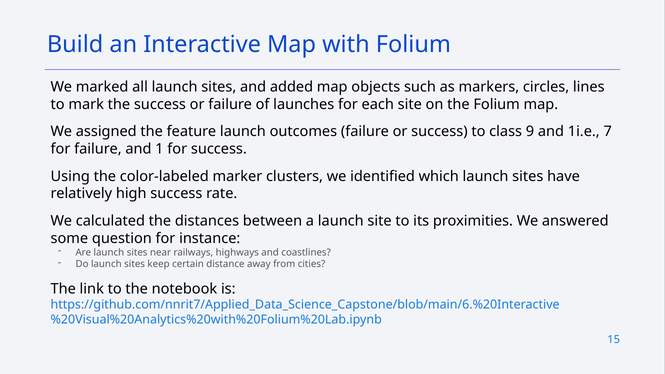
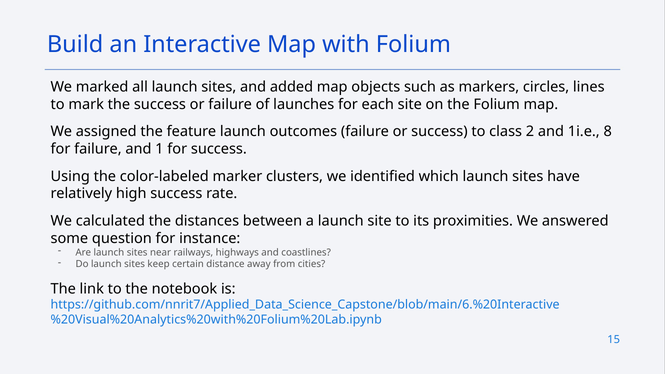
9: 9 -> 2 (530, 132)
7: 7 -> 8 (608, 132)
